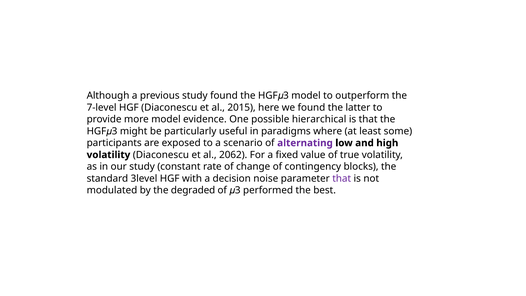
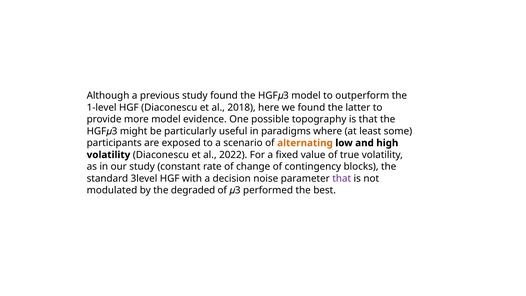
7-level: 7-level -> 1-level (102, 107)
2015: 2015 -> 2018 (242, 107)
hierarchical: hierarchical -> topography (319, 119)
alternating colour: purple -> orange (305, 143)
2062: 2062 -> 2022 (233, 155)
